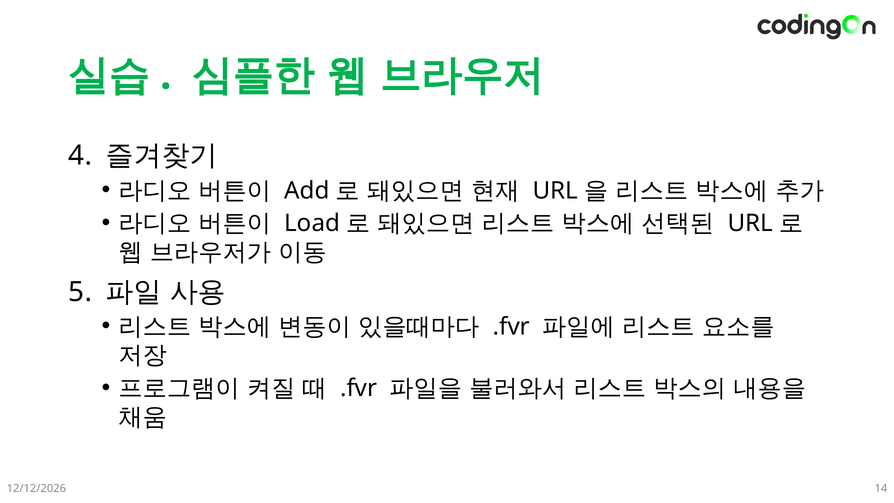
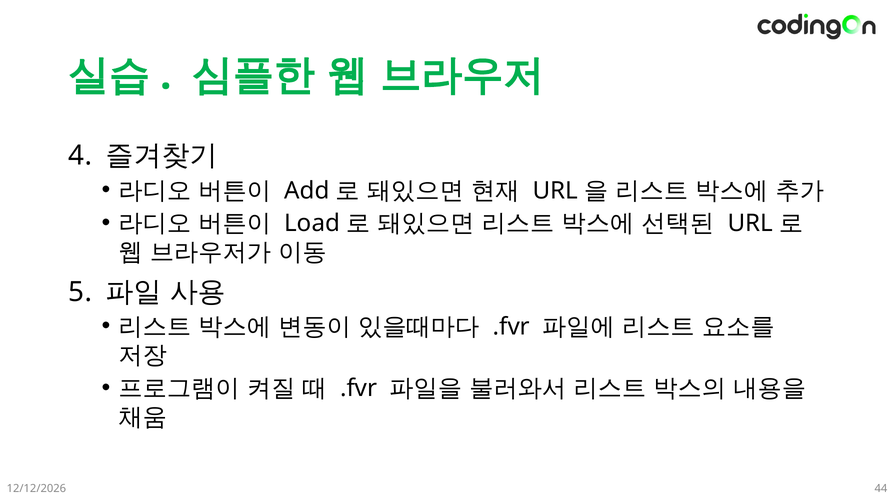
14: 14 -> 44 (881, 489)
